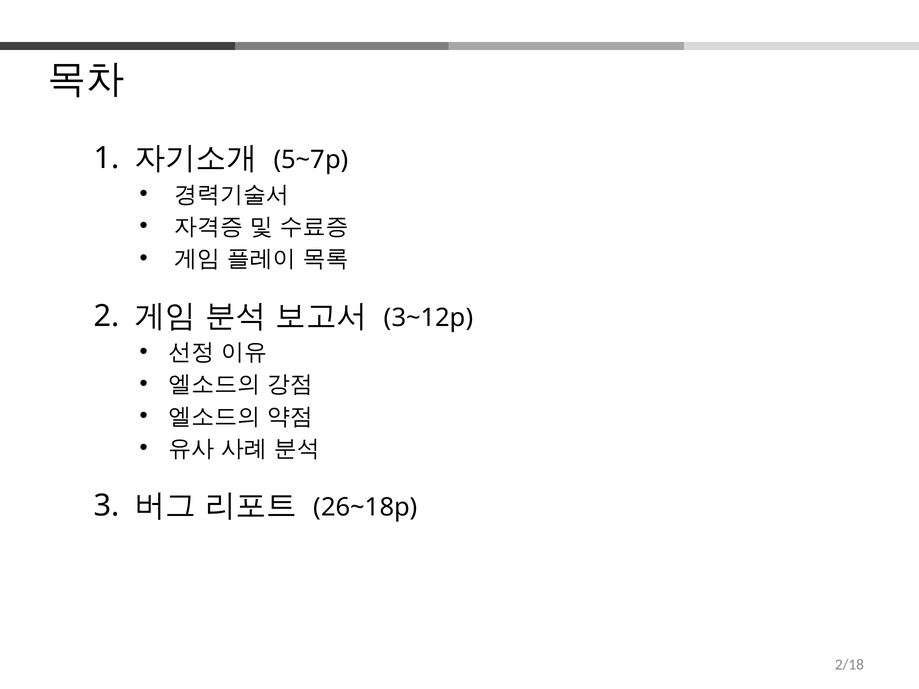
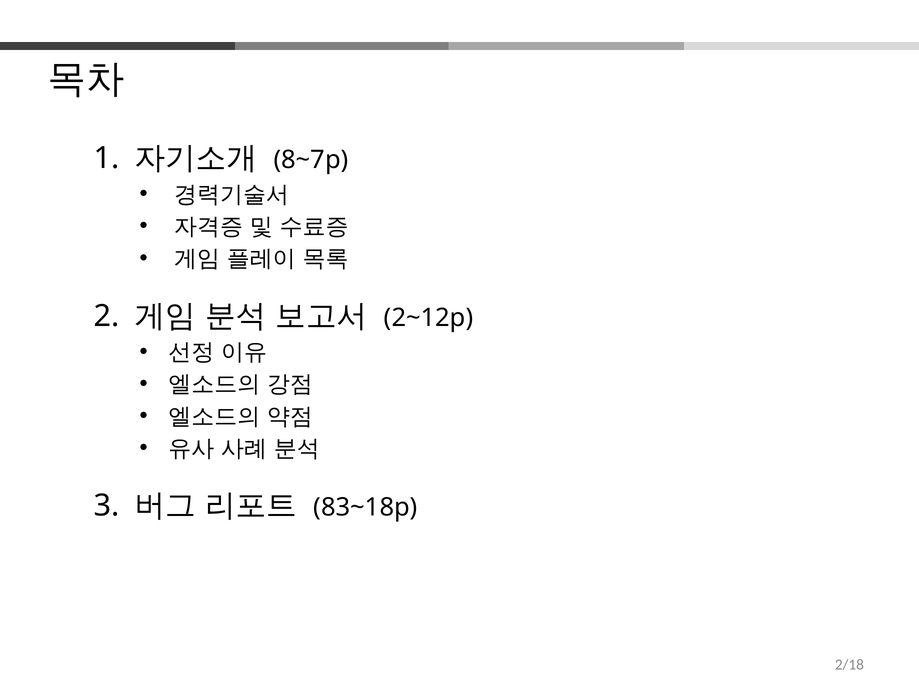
5~7p: 5~7p -> 8~7p (311, 160)
3~12p: 3~12p -> 2~12p (429, 318)
26~18p: 26~18p -> 83~18p (366, 508)
